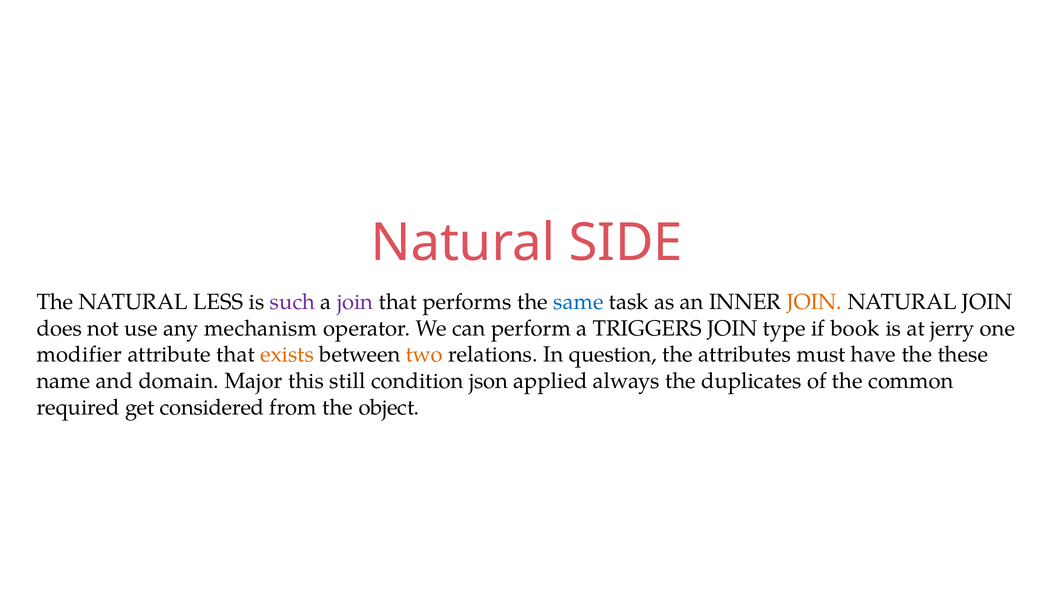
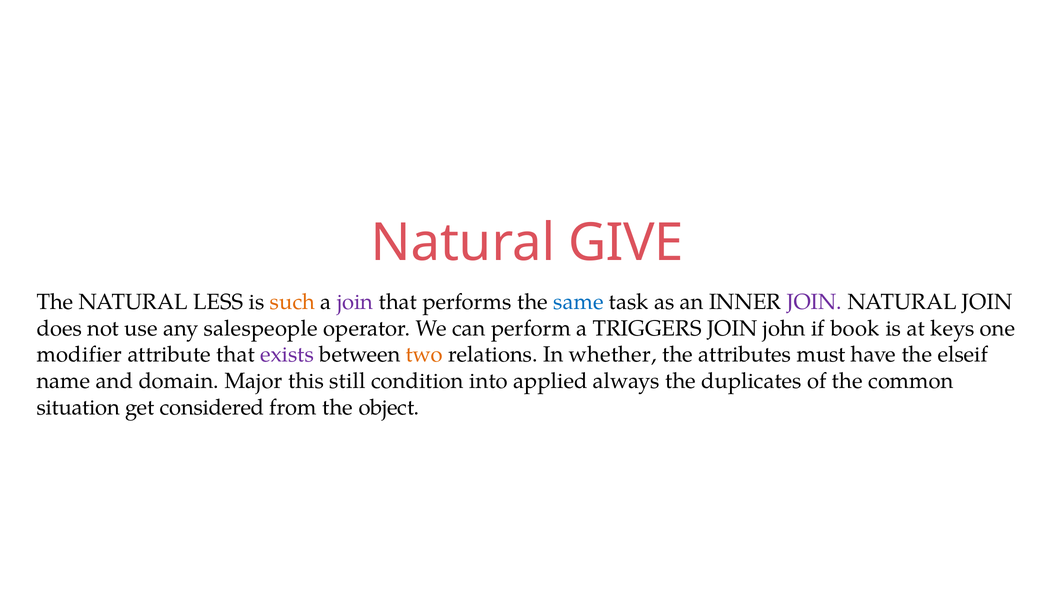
SIDE: SIDE -> GIVE (626, 243)
such colour: purple -> orange (293, 302)
JOIN colour: orange -> purple (814, 302)
mechanism: mechanism -> salespeople (261, 329)
type: type -> john (784, 329)
jerry: jerry -> keys (952, 329)
exists colour: orange -> purple (287, 355)
question: question -> whether (613, 355)
these: these -> elseif (963, 355)
json: json -> into (488, 381)
required: required -> situation (78, 408)
